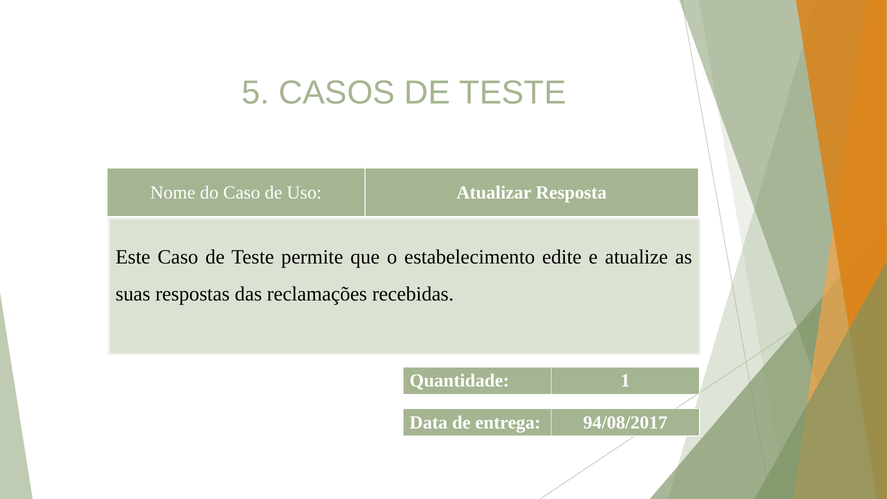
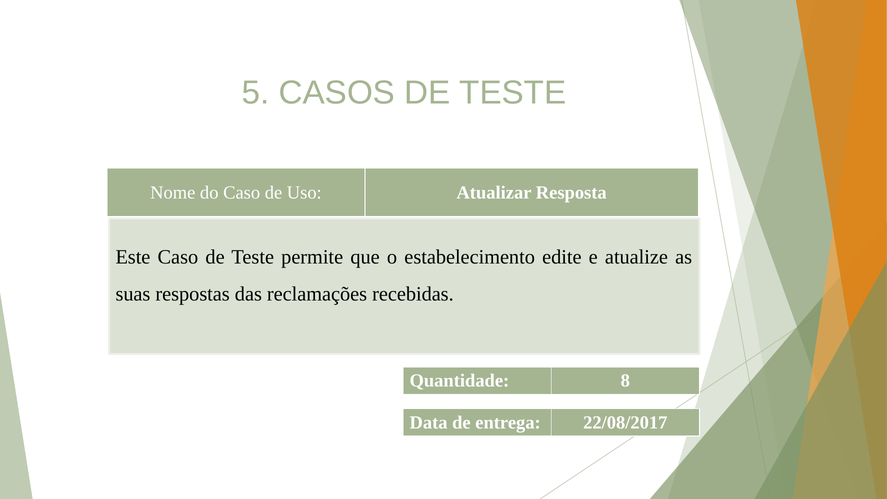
1: 1 -> 8 (625, 381)
94/08/2017: 94/08/2017 -> 22/08/2017 (625, 422)
